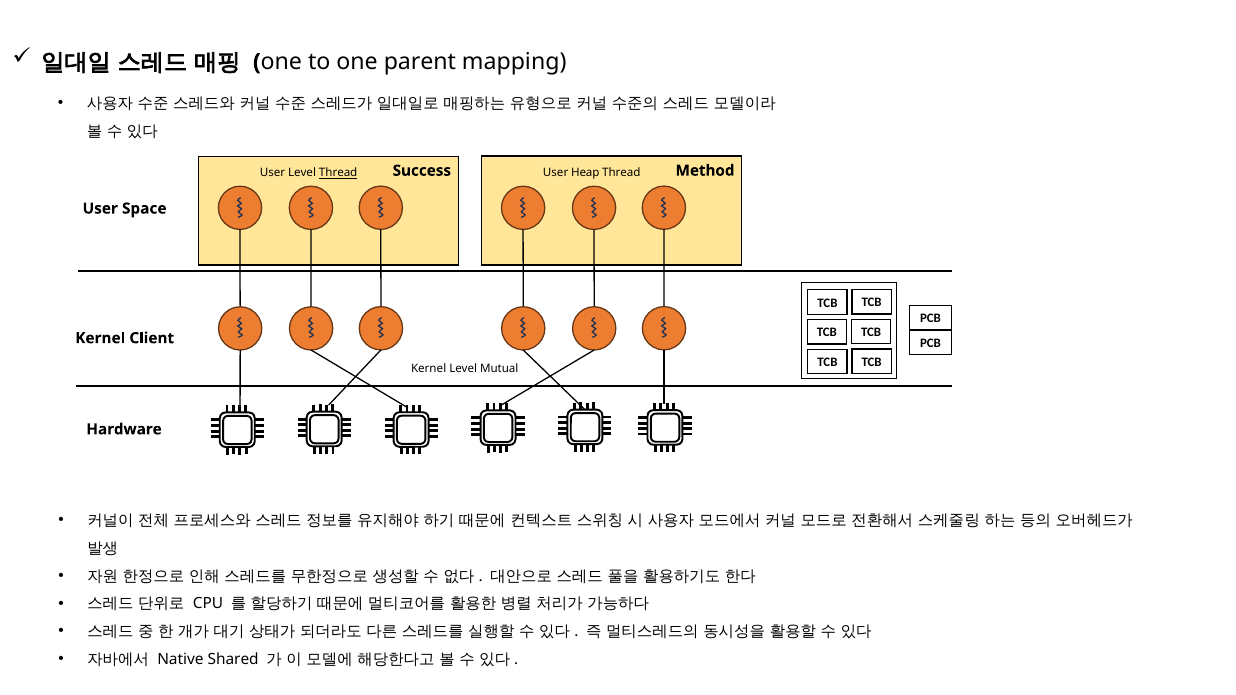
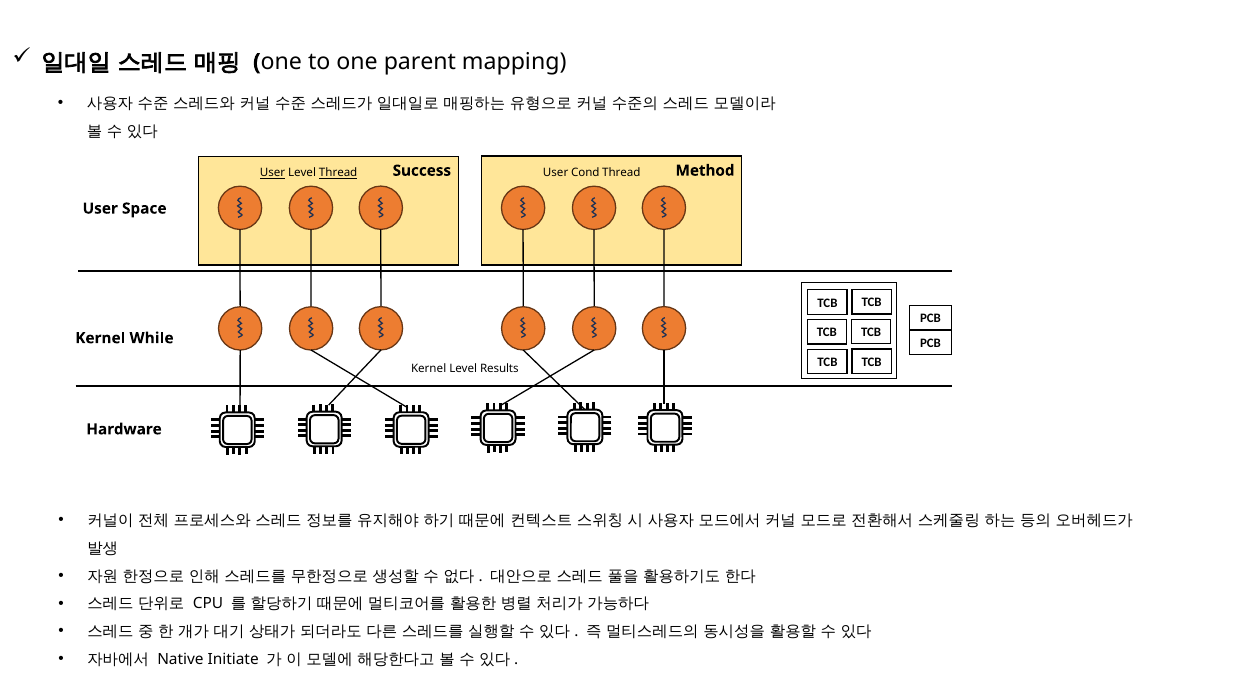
User underline: none -> present (273, 173)
Heap: Heap -> Cond (585, 173)
Client: Client -> While (152, 338)
Mutual: Mutual -> Results (499, 369)
Shared: Shared -> Initiate (233, 660)
